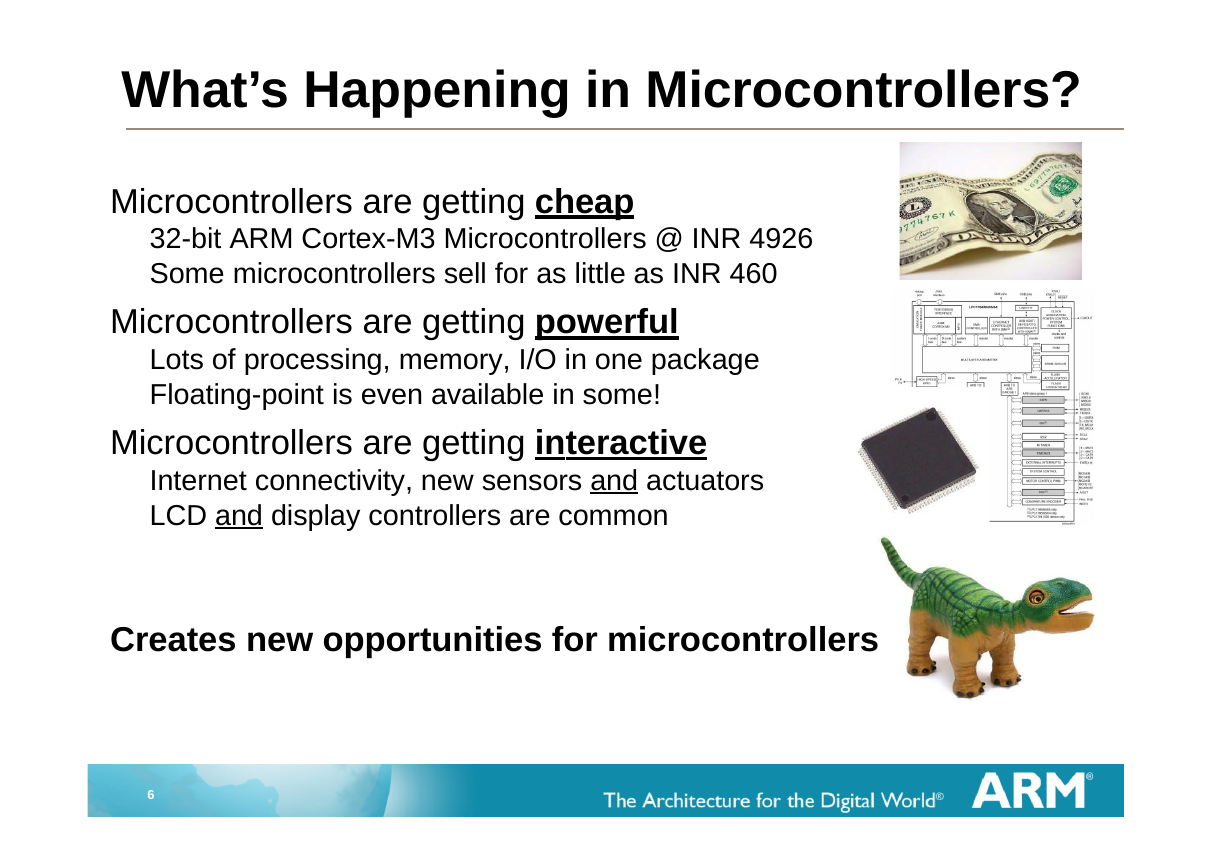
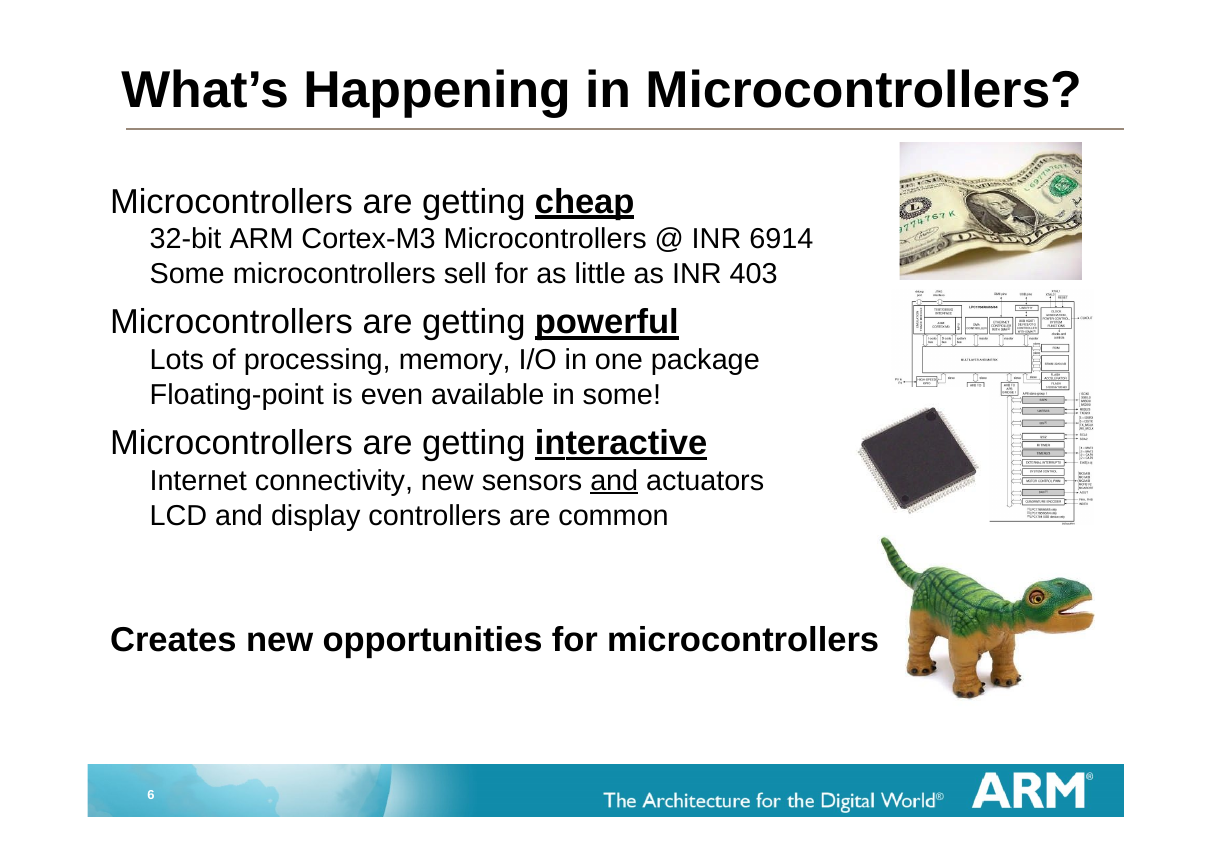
4926: 4926 -> 6914 (781, 240)
460: 460 -> 403 (754, 274)
and underline: present -> none (239, 516)
